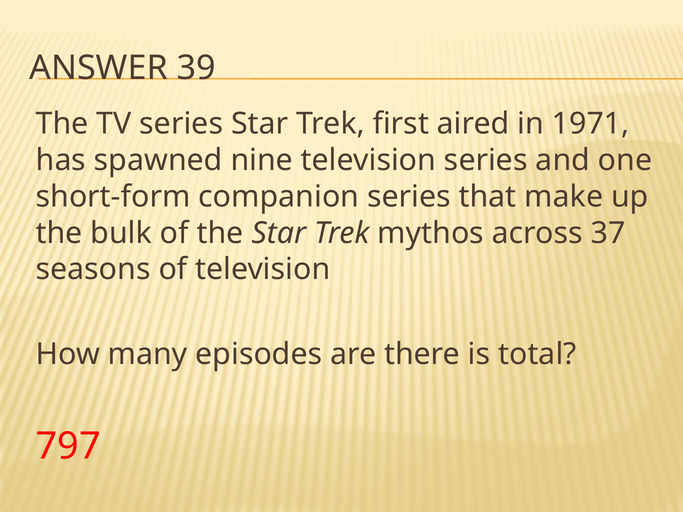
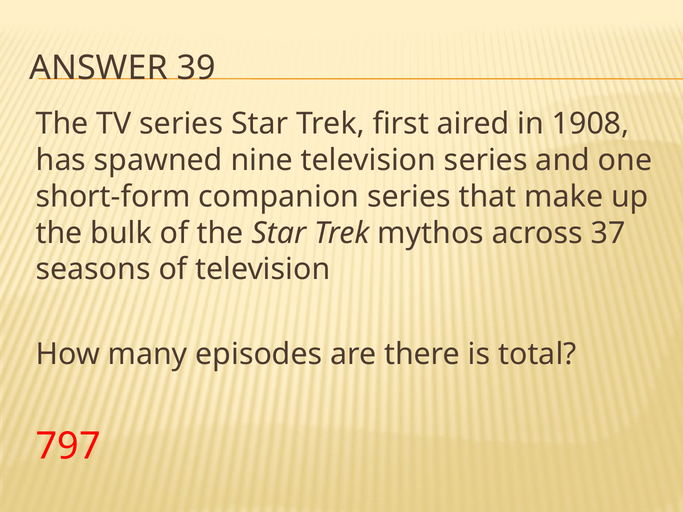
1971: 1971 -> 1908 (591, 124)
